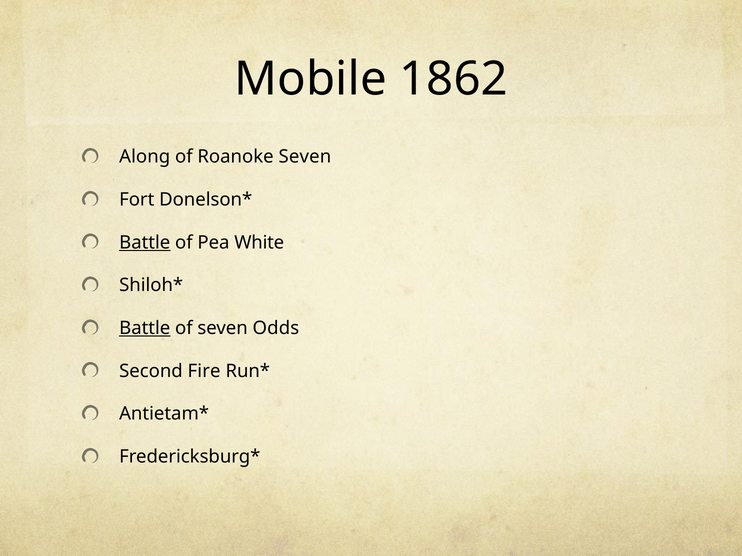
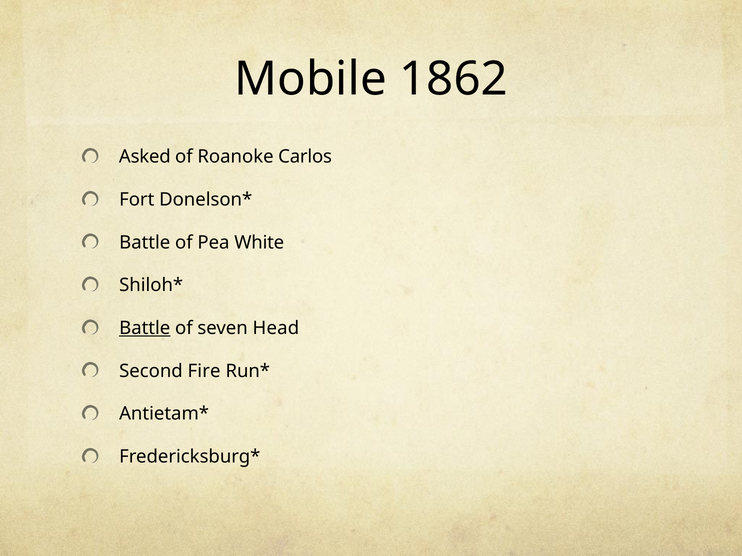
Along: Along -> Asked (145, 157)
Roanoke Seven: Seven -> Carlos (305, 157)
Battle underline: present -> none (145, 243)
Odds: Odds -> Head (276, 328)
